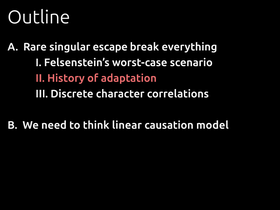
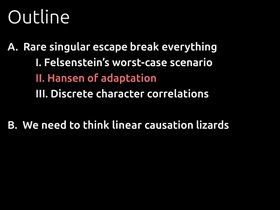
History: History -> Hansen (66, 78)
model: model -> lizards (213, 125)
